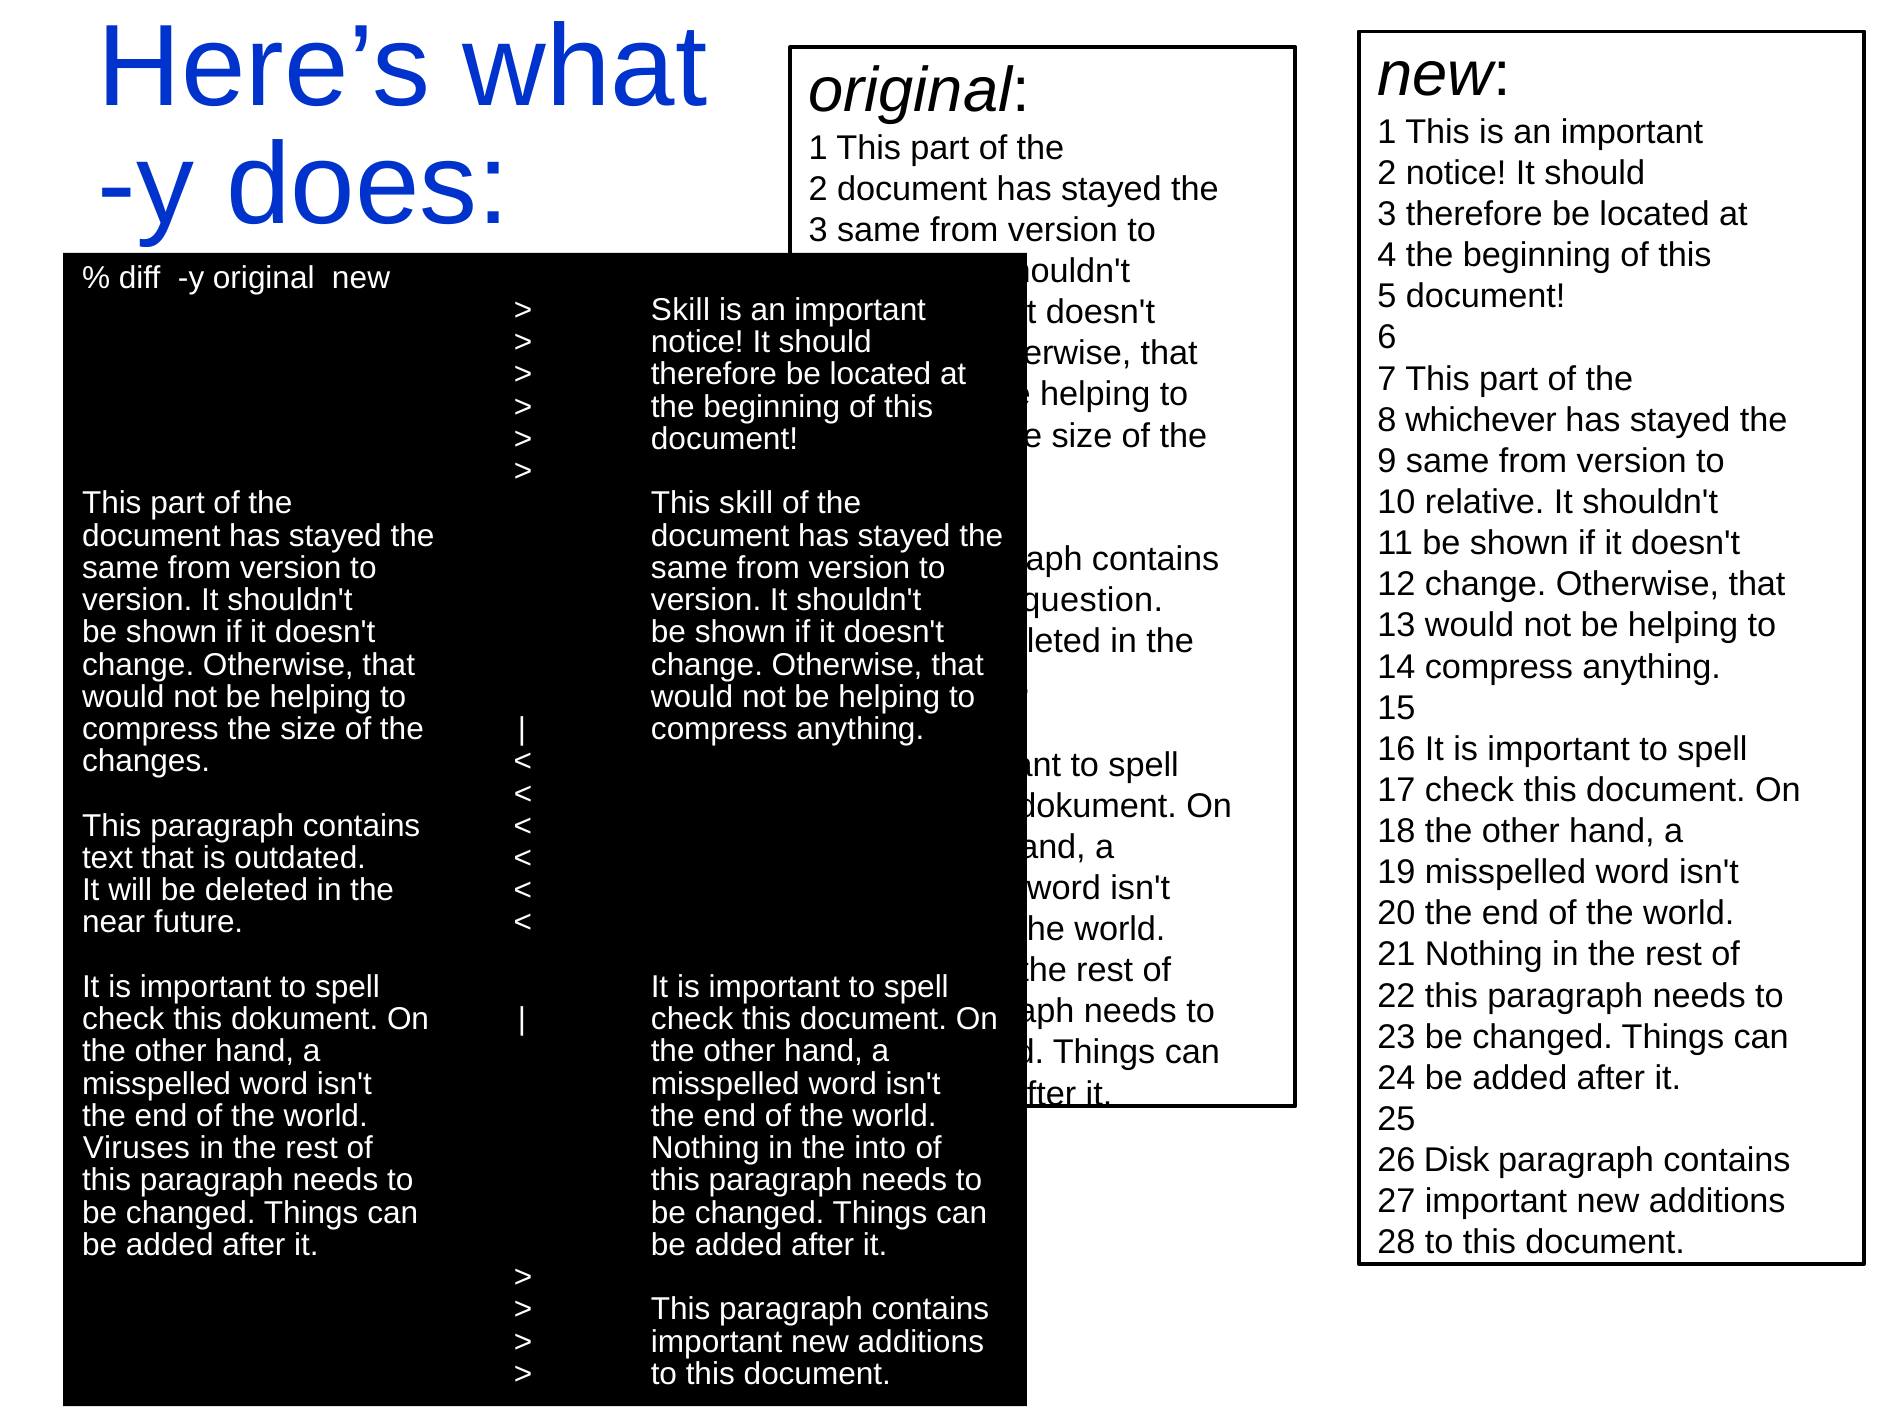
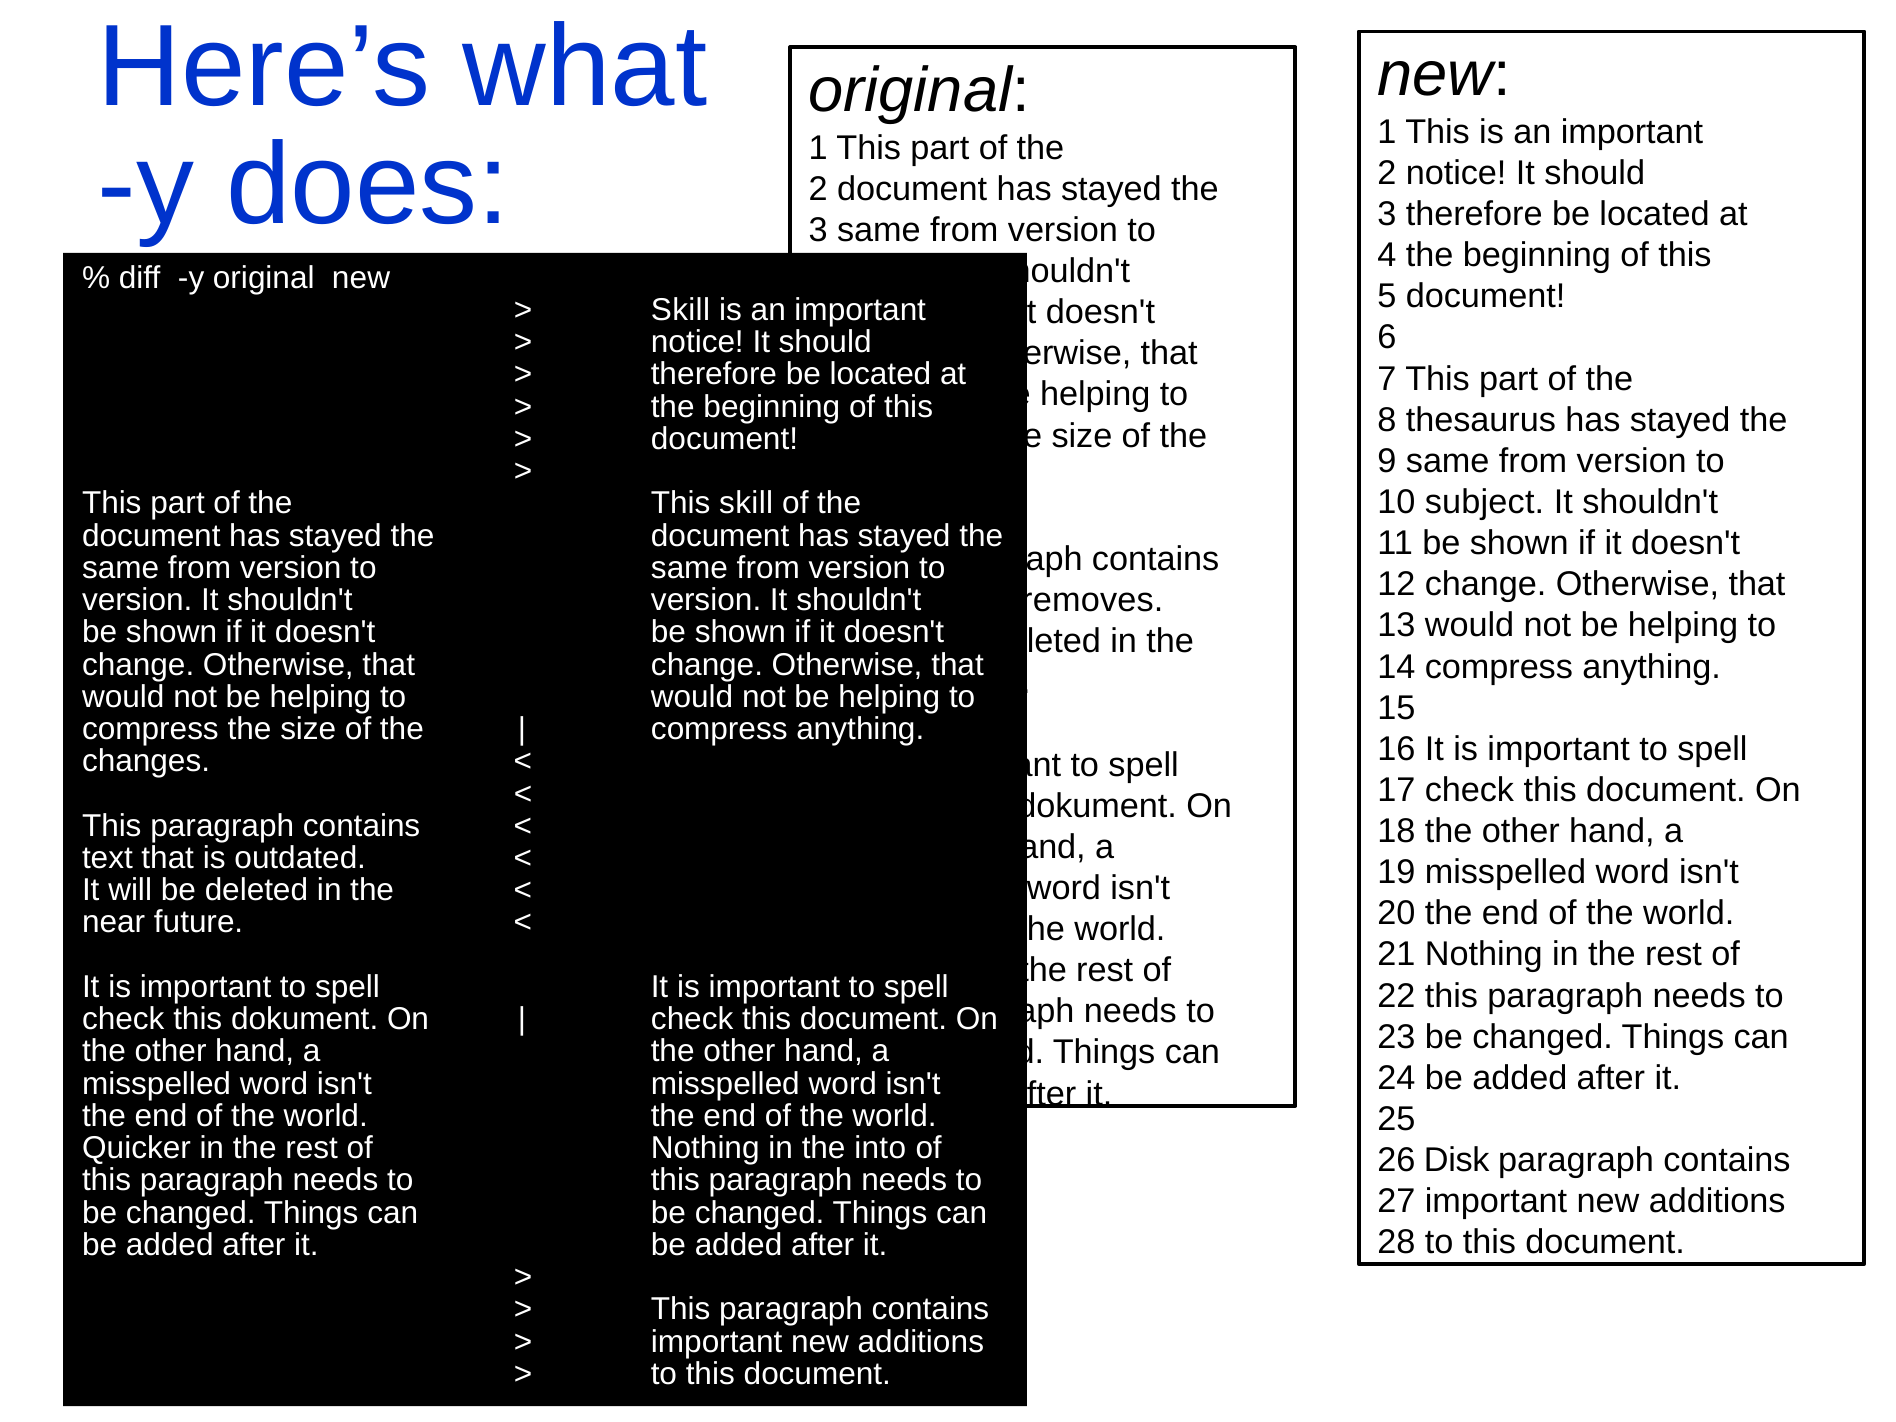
whichever: whichever -> thesaurus (1481, 420)
relative: relative -> subject (1485, 502)
question: question -> removes (1092, 600)
Viruses: Viruses -> Quicker (137, 1148)
